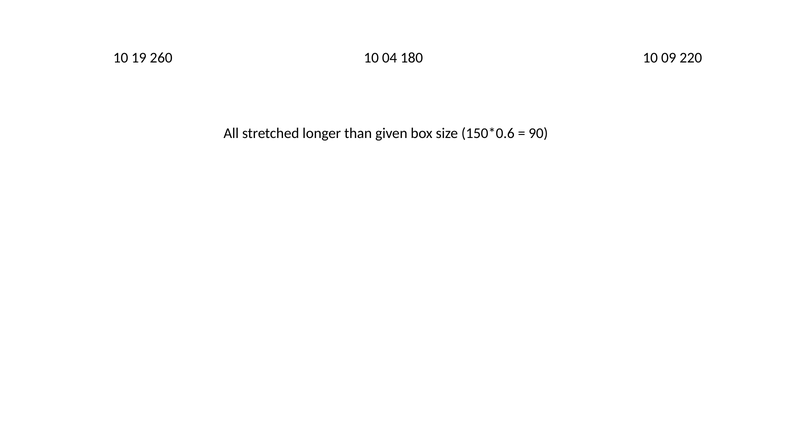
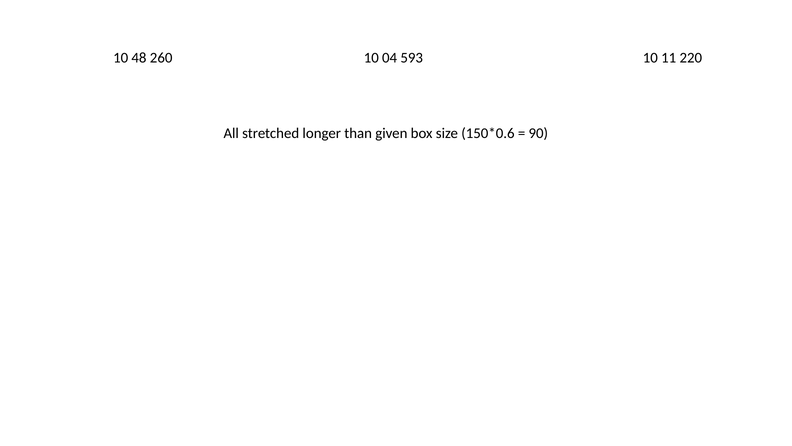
19: 19 -> 48 (139, 58)
180: 180 -> 593 (412, 58)
09: 09 -> 11 (669, 58)
